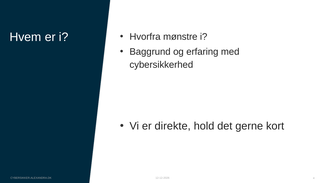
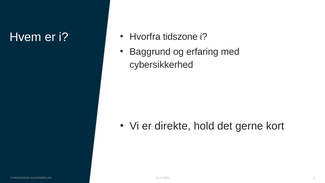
mønstre: mønstre -> tidszone (180, 37)
